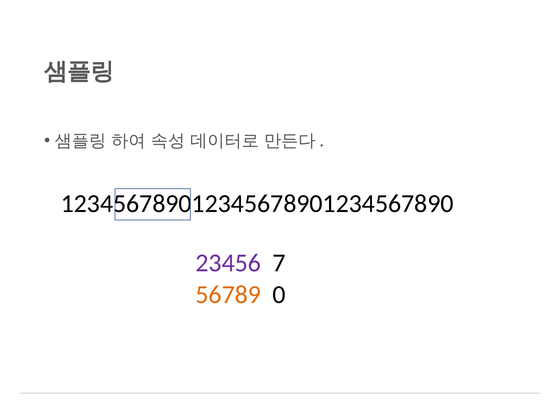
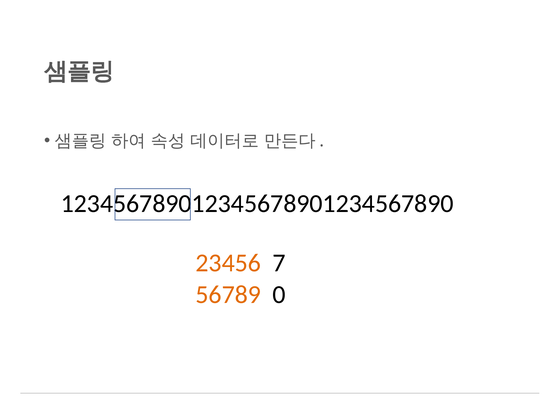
23456 colour: purple -> orange (228, 263)
